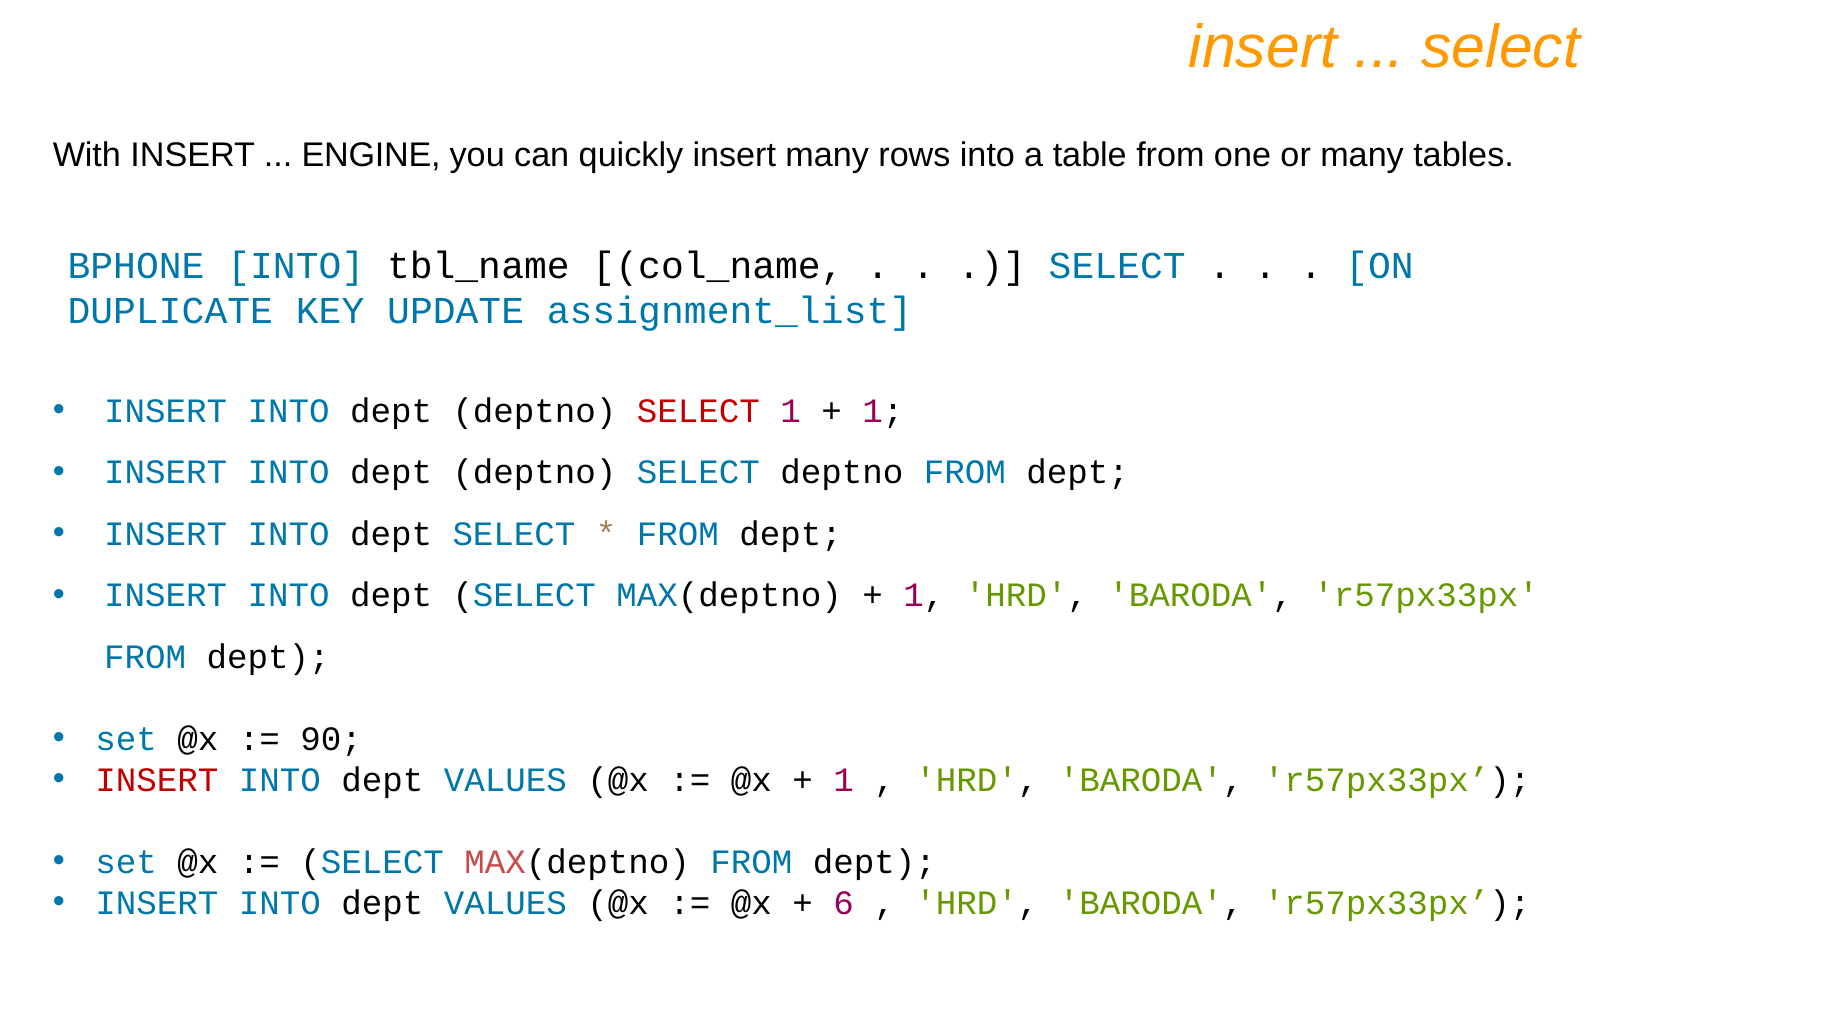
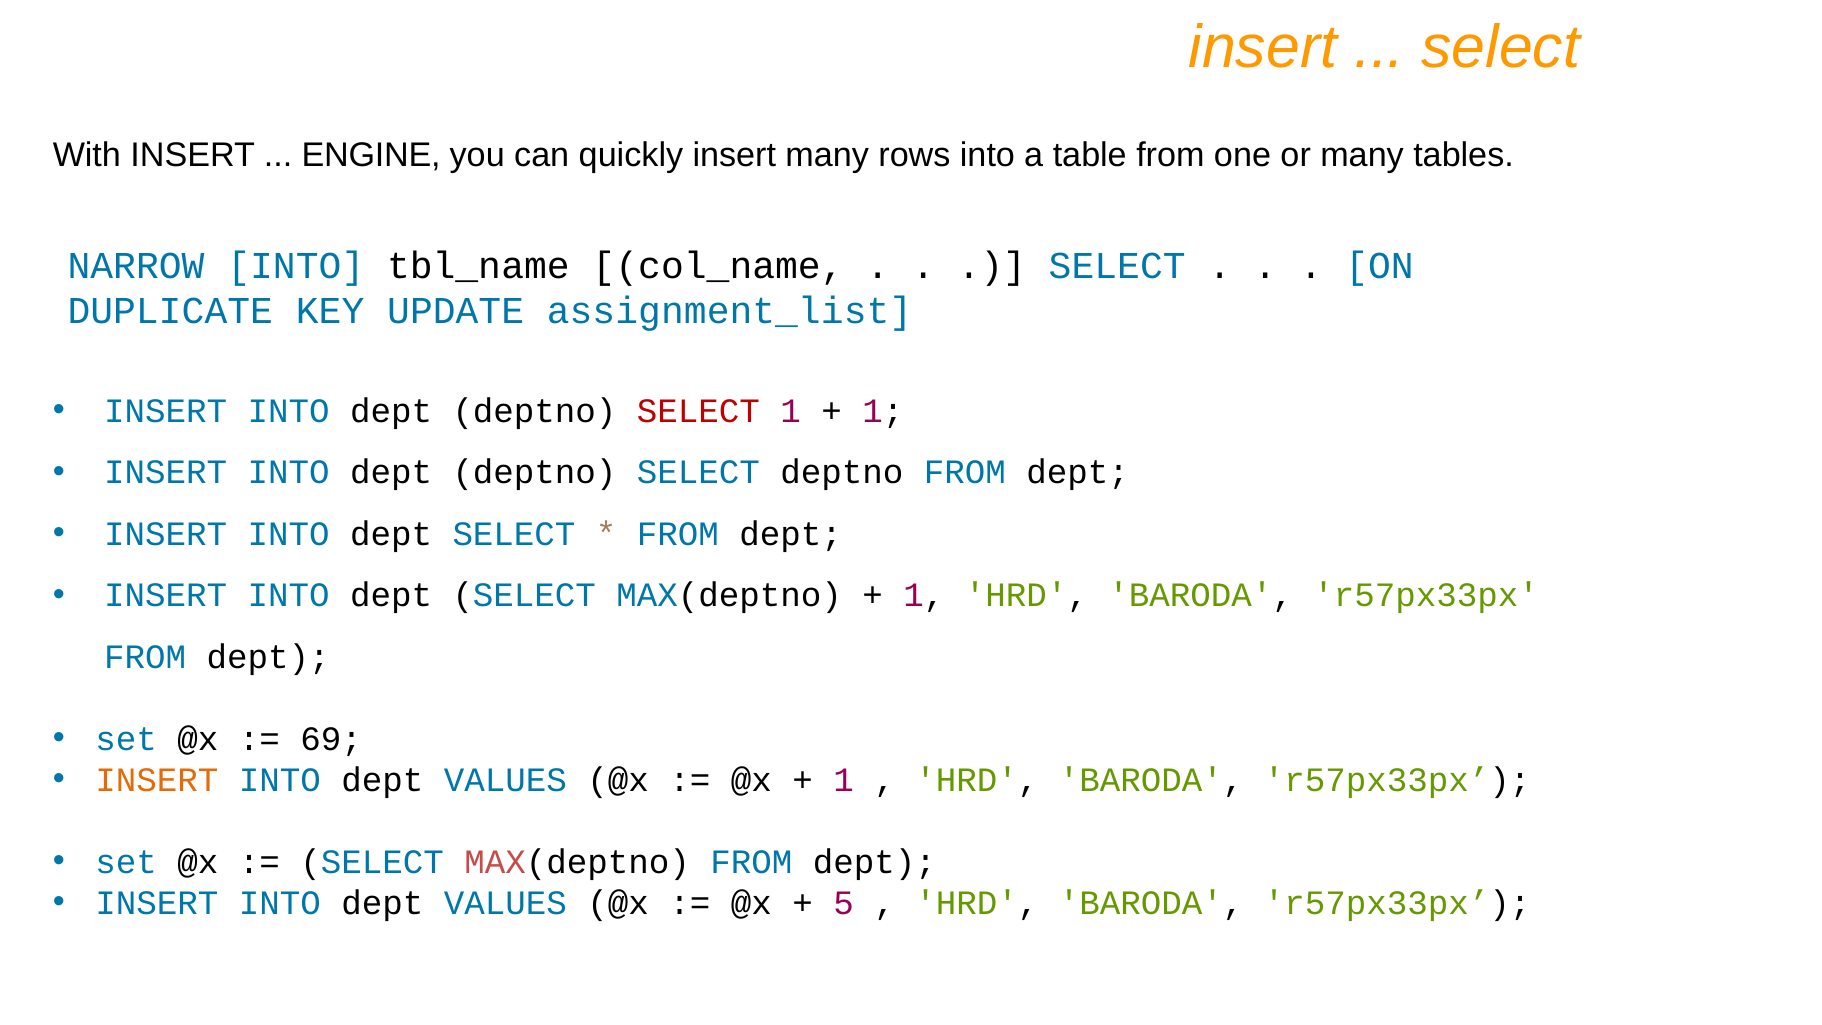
BPHONE: BPHONE -> NARROW (136, 266)
90: 90 -> 69 (331, 739)
INSERT colour: red -> orange (157, 780)
6: 6 -> 5 (844, 903)
